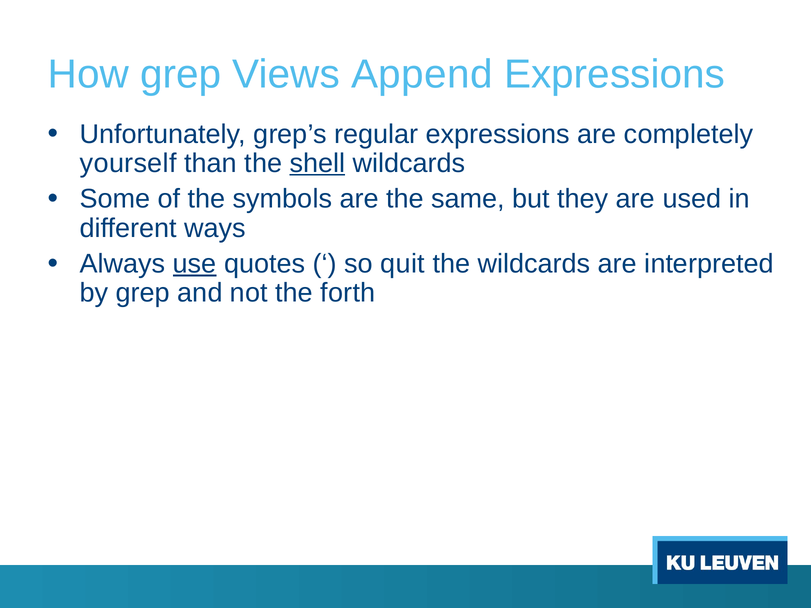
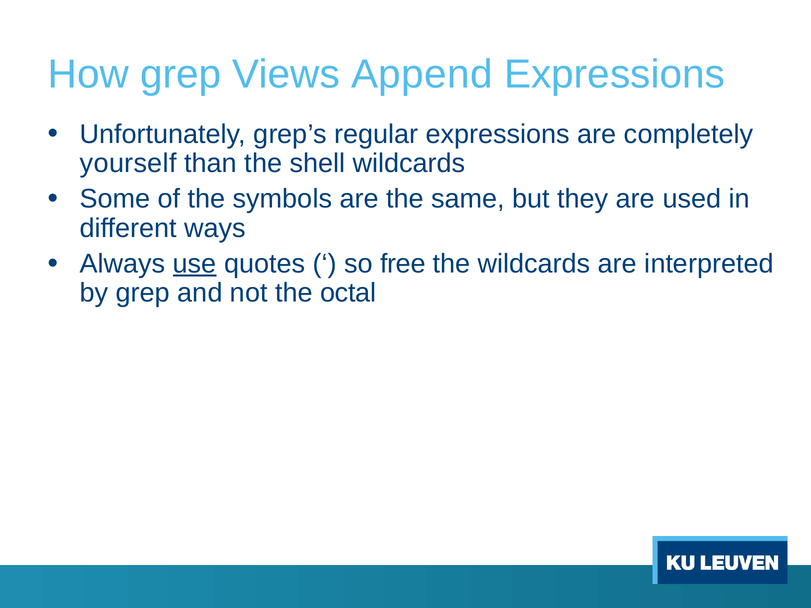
shell underline: present -> none (317, 163)
quit: quit -> free (403, 264)
forth: forth -> octal (348, 293)
